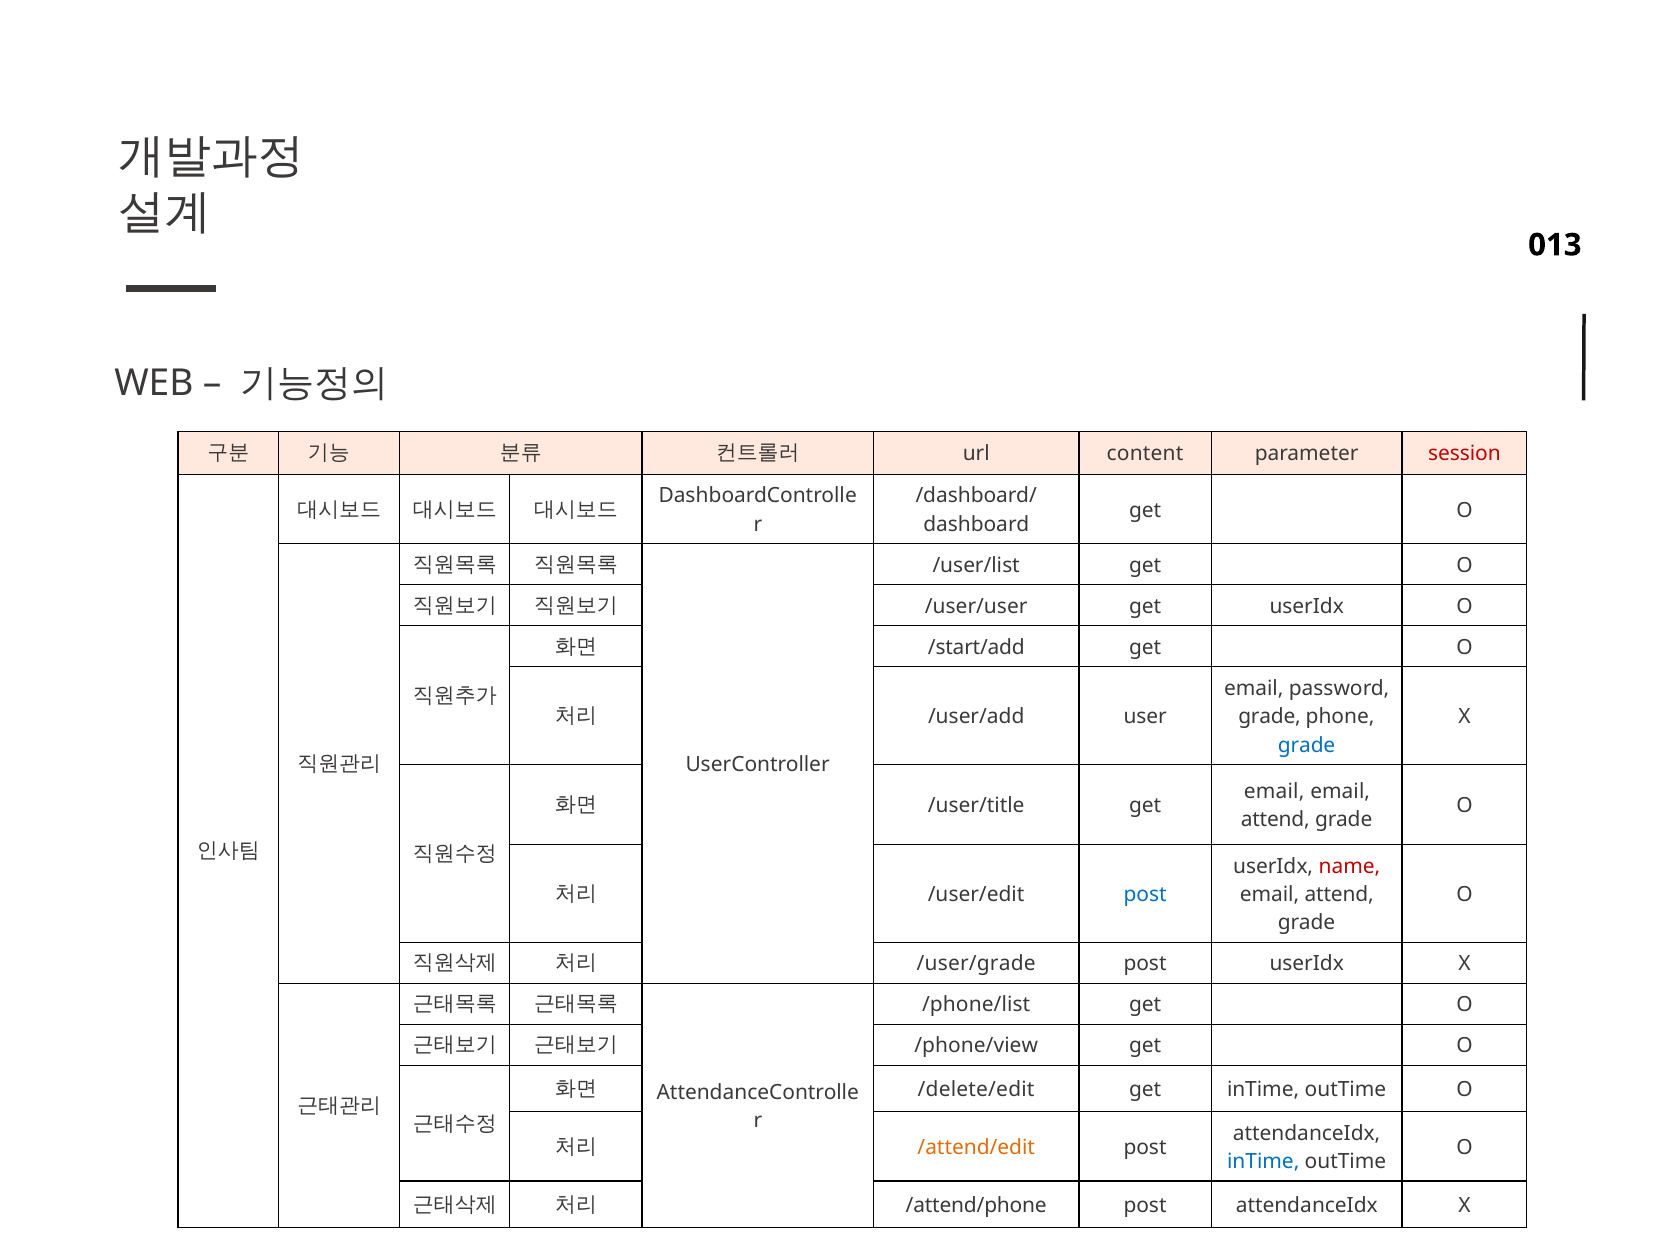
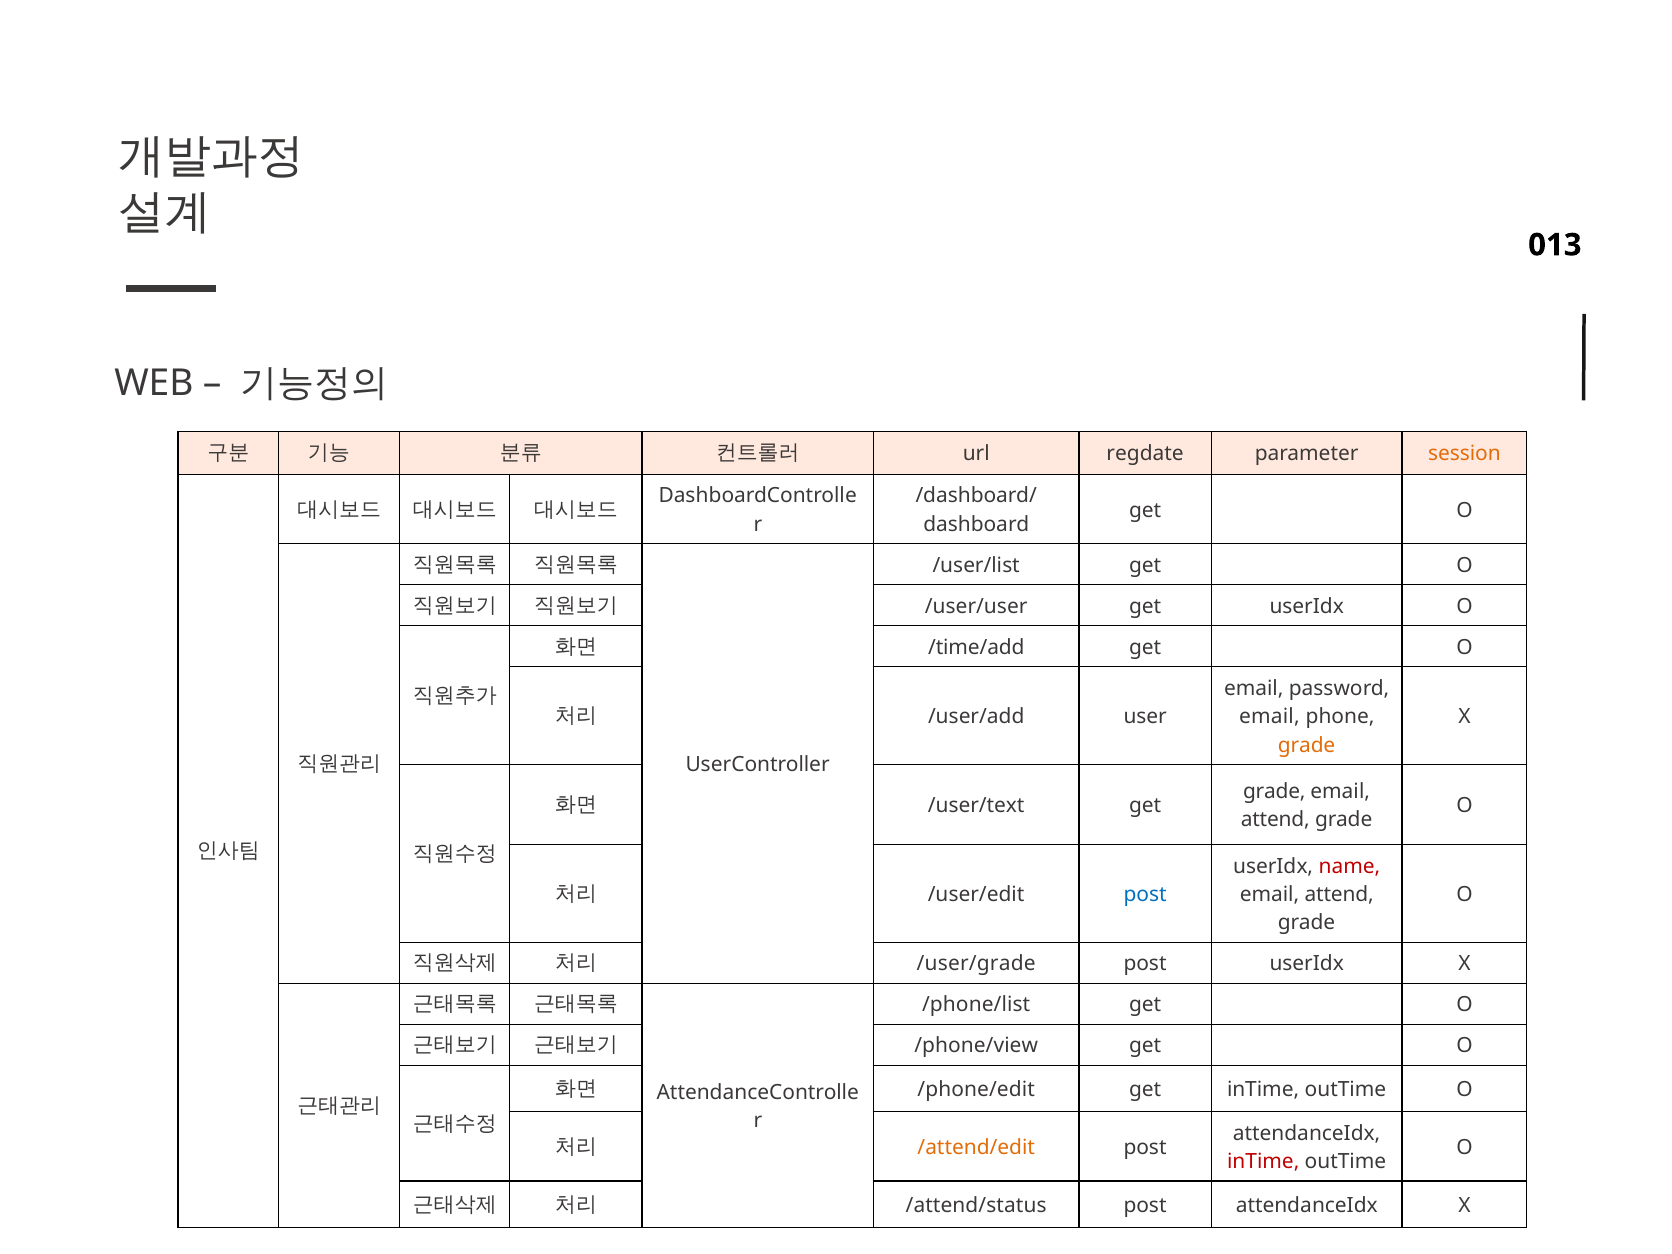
content: content -> regdate (1145, 454)
session colour: red -> orange (1464, 454)
/start/add: /start/add -> /time/add (976, 648)
grade: grade -> email (1269, 717)
grade colour: blue -> orange (1307, 745)
email: email -> grade (1274, 792)
/user/title: /user/title -> /user/text (976, 806)
/delete/edit: /delete/edit -> /phone/edit (976, 1090)
inTime colour: blue -> red (1263, 1162)
/attend/phone: /attend/phone -> /attend/status (976, 1205)
